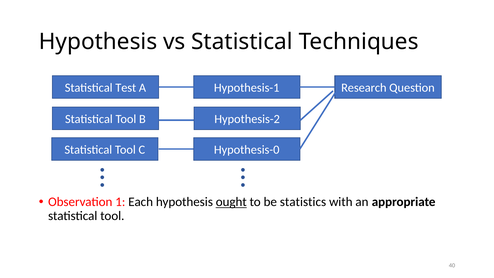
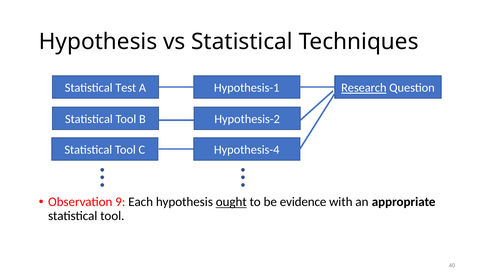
Research underline: none -> present (364, 88)
Hypothesis-0: Hypothesis-0 -> Hypothesis-4 (247, 150)
1: 1 -> 9 (120, 202)
statistics: statistics -> evidence (303, 202)
